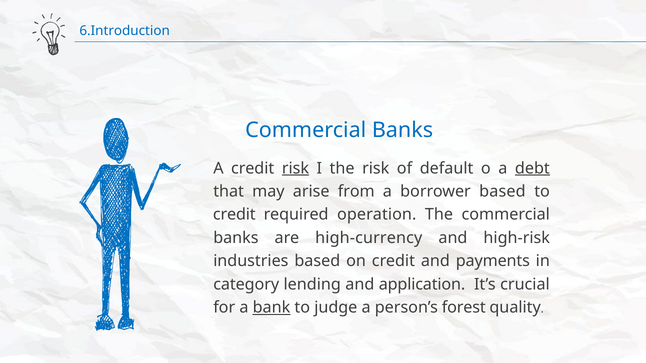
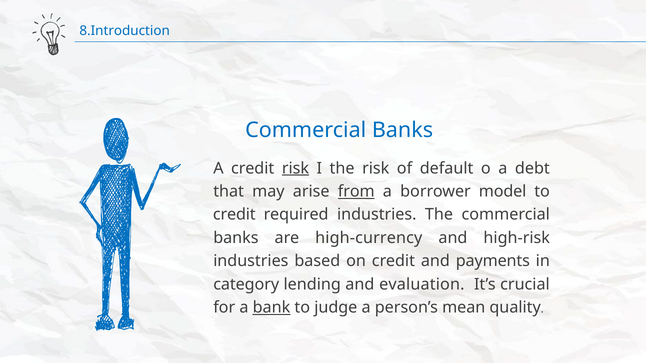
6.Introduction: 6.Introduction -> 8.Introduction (125, 31)
debt underline: present -> none (532, 168)
from underline: none -> present (356, 192)
borrower based: based -> model (503, 192)
required operation: operation -> industries (377, 215)
application: application -> evaluation (422, 285)
forest: forest -> mean (464, 308)
